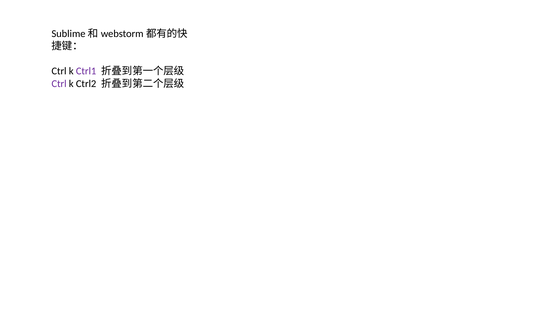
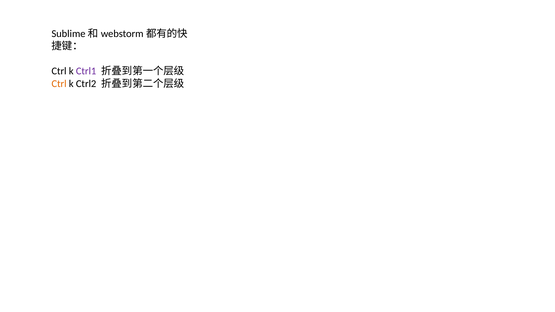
Ctrl colour: purple -> orange (59, 84)
